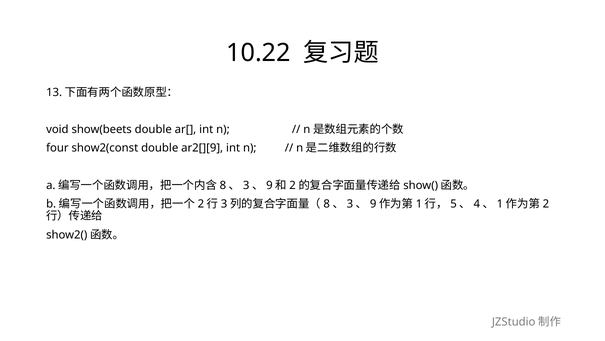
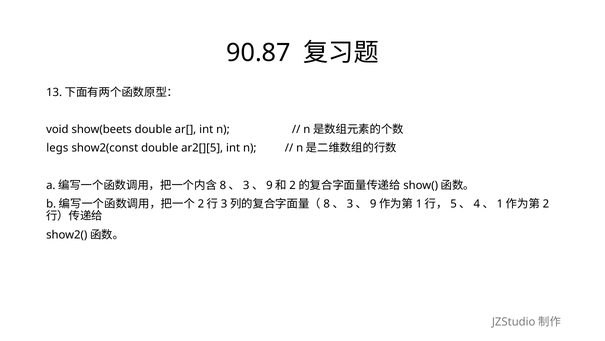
10.22: 10.22 -> 90.87 (258, 53)
four: four -> legs (57, 148)
ar2[][9: ar2[][9 -> ar2[][5 (202, 148)
